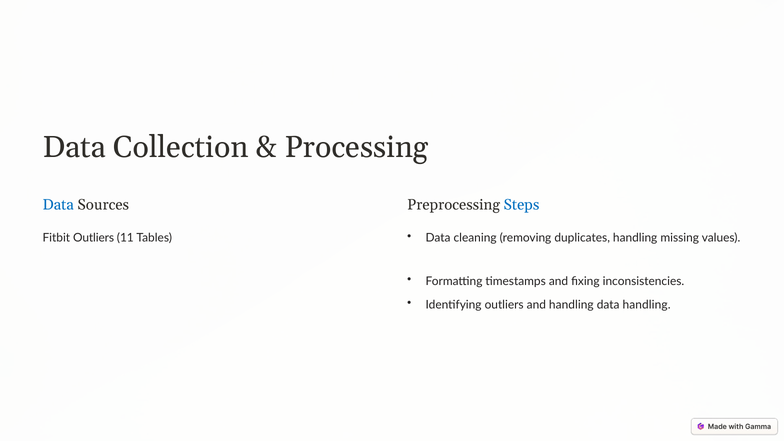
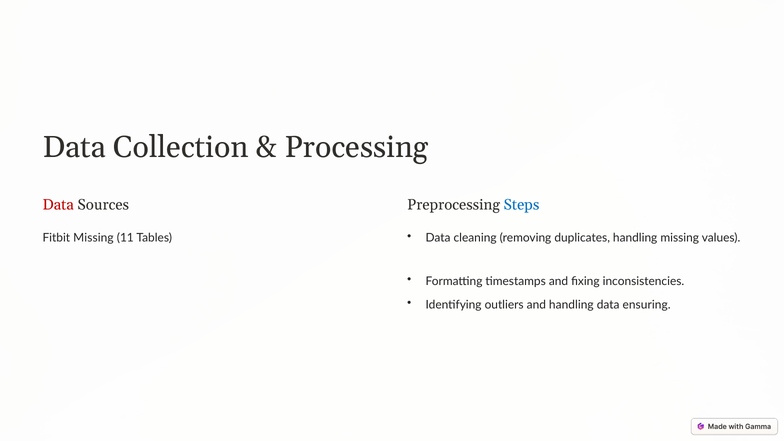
Data colour: blue -> red (58, 205)
Fitbit Outliers: Outliers -> Missing (93, 238)
data handling: handling -> ensuring (647, 305)
